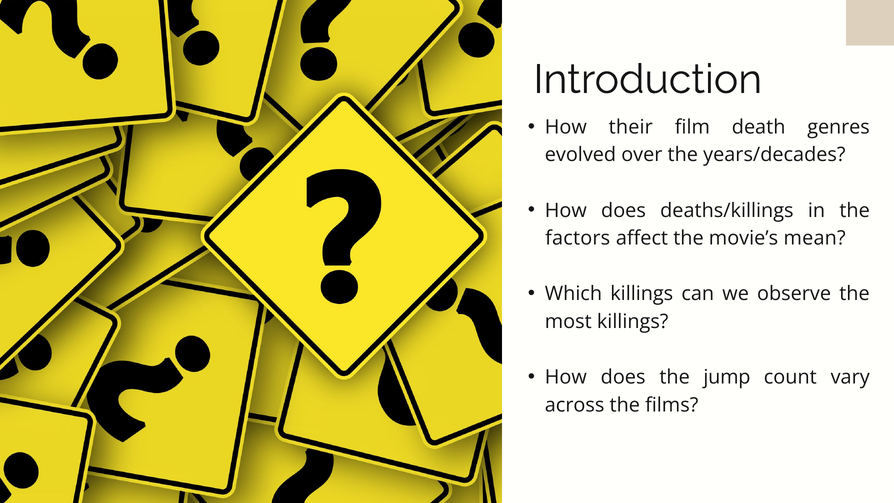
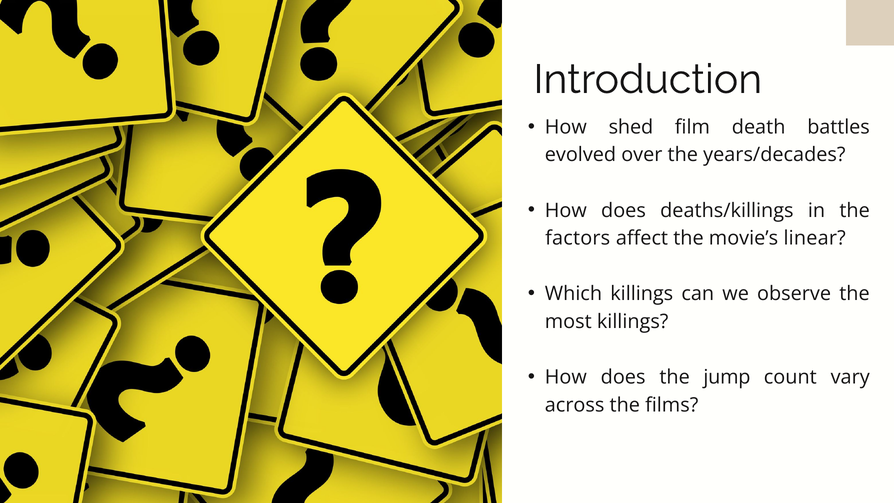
their: their -> shed (631, 127)
genres: genres -> battles (839, 127)
mean: mean -> linear (815, 238)
